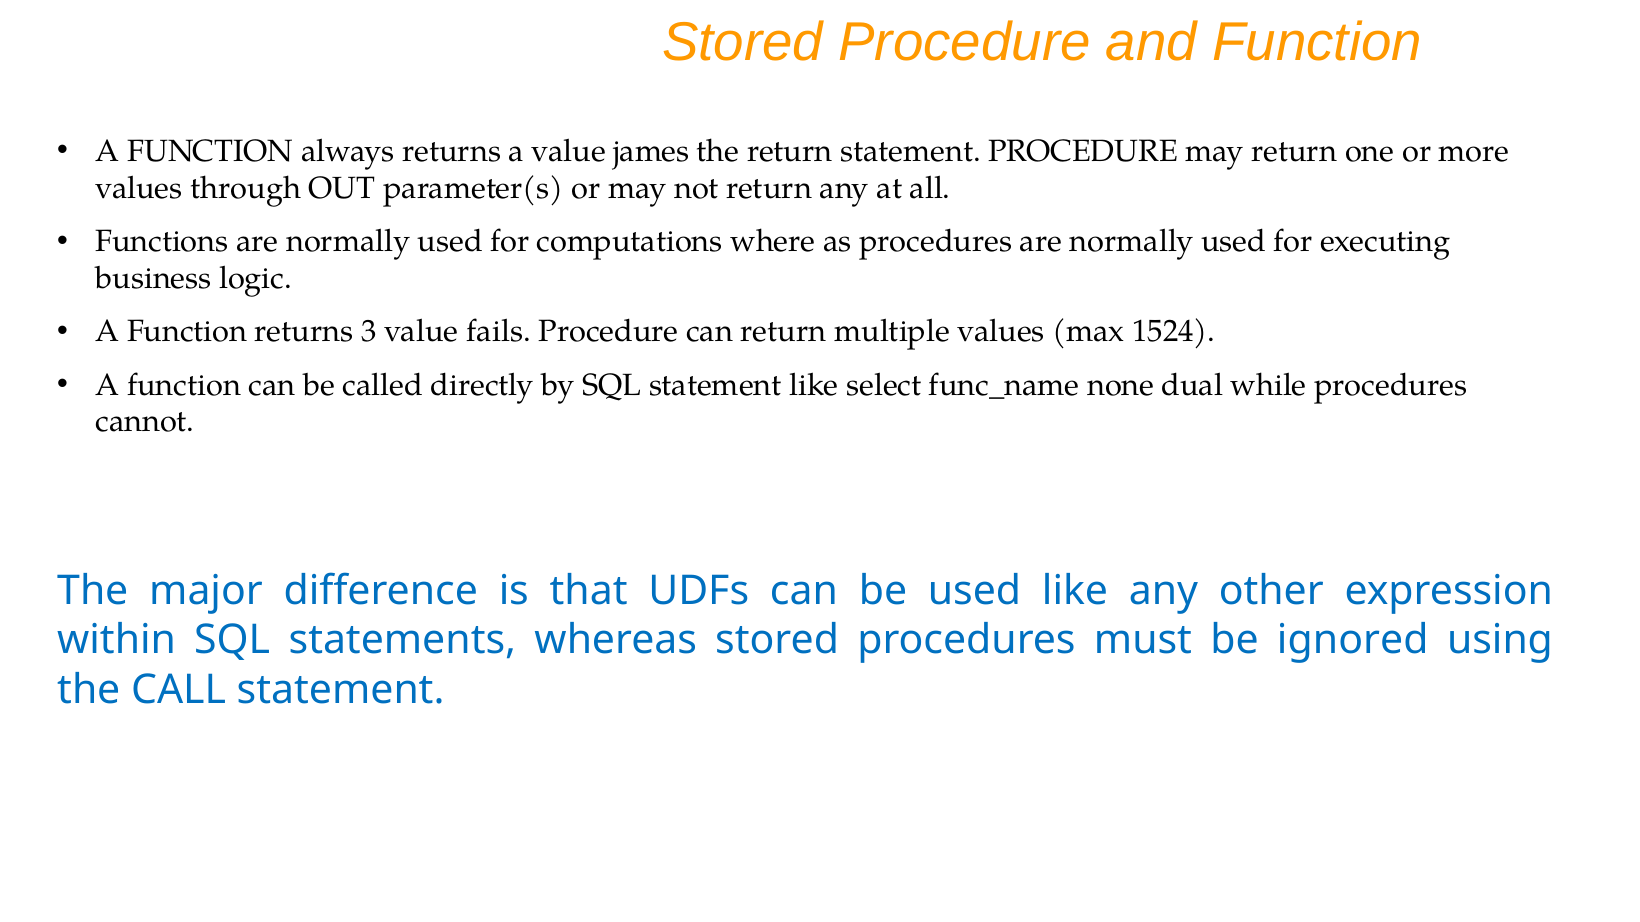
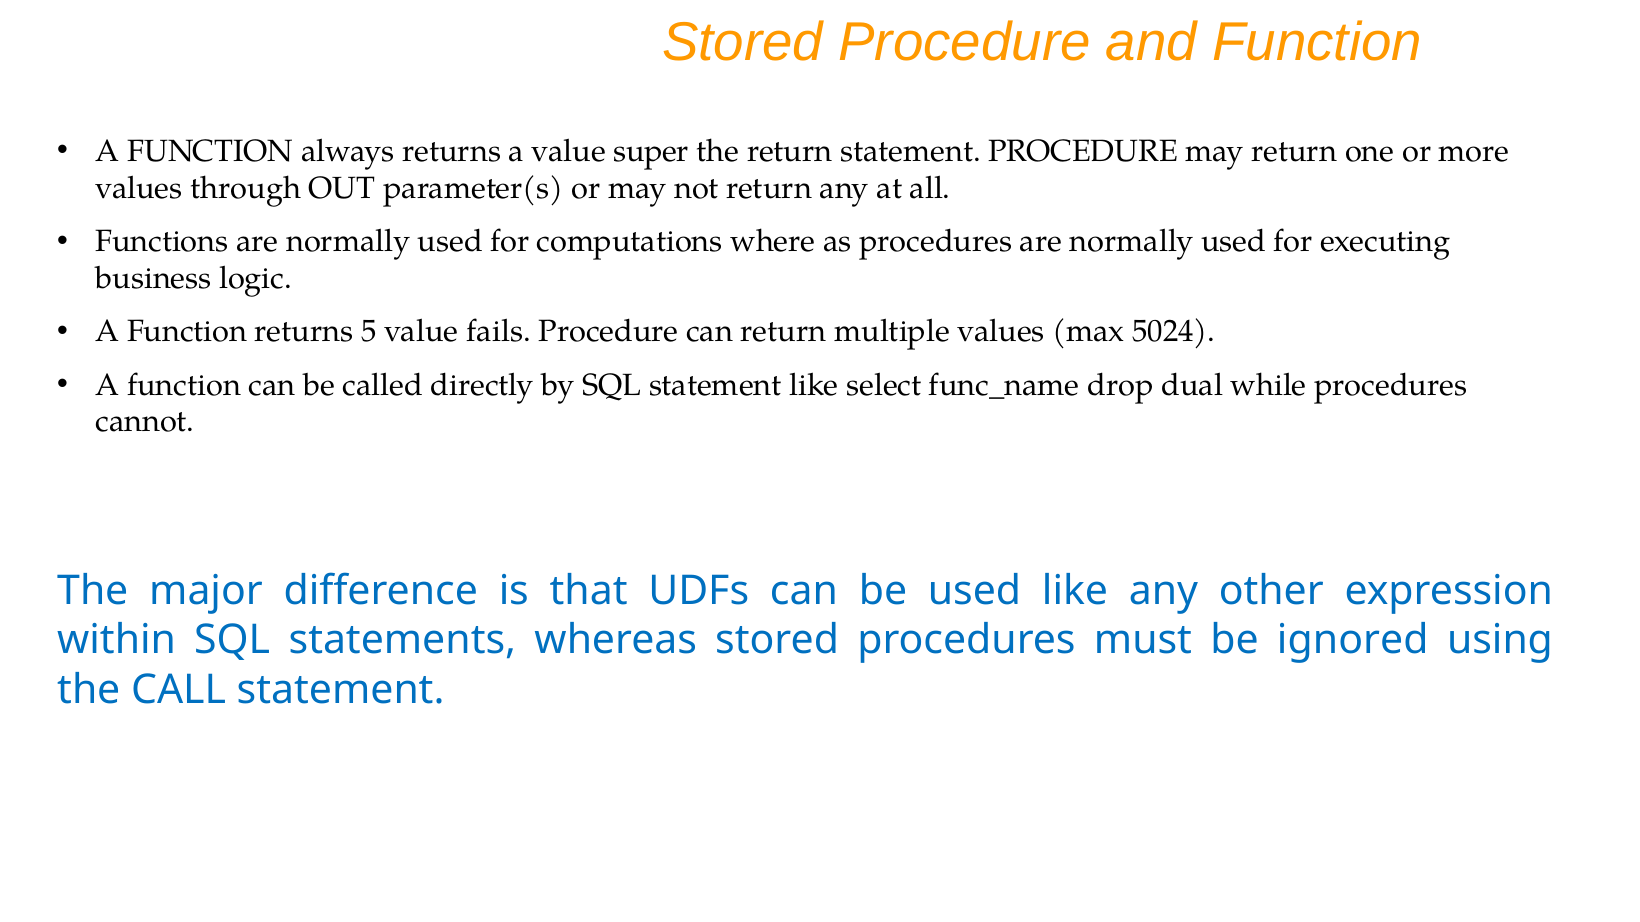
james: james -> super (651, 152)
3: 3 -> 5 (369, 332)
1524: 1524 -> 5024 (1174, 332)
none: none -> drop (1121, 385)
